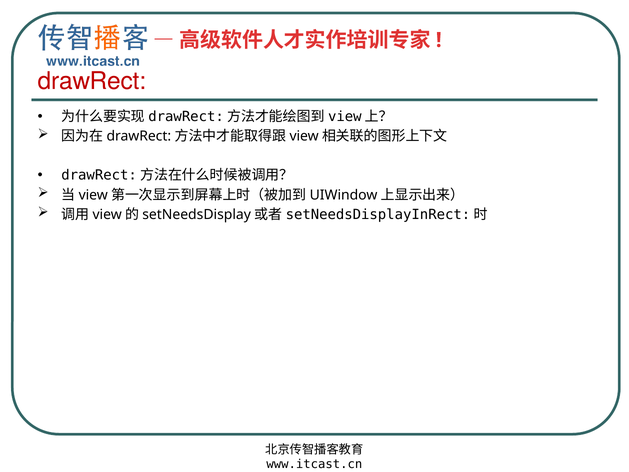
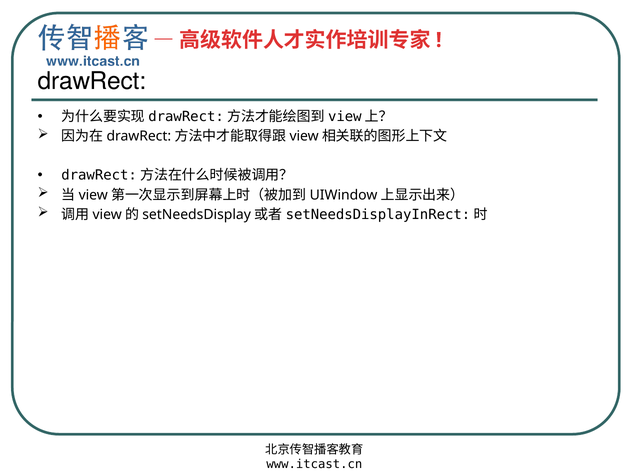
drawRect colour: red -> black (92, 81)
